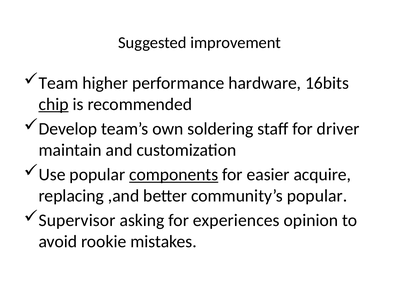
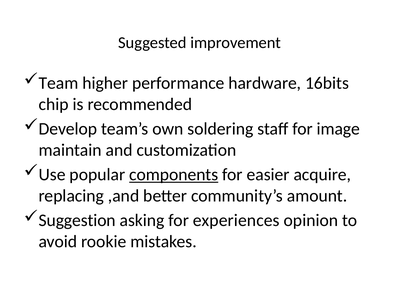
chip underline: present -> none (54, 104)
driver: driver -> image (338, 129)
community’s popular: popular -> amount (317, 196)
Supervisor: Supervisor -> Suggestion (77, 220)
